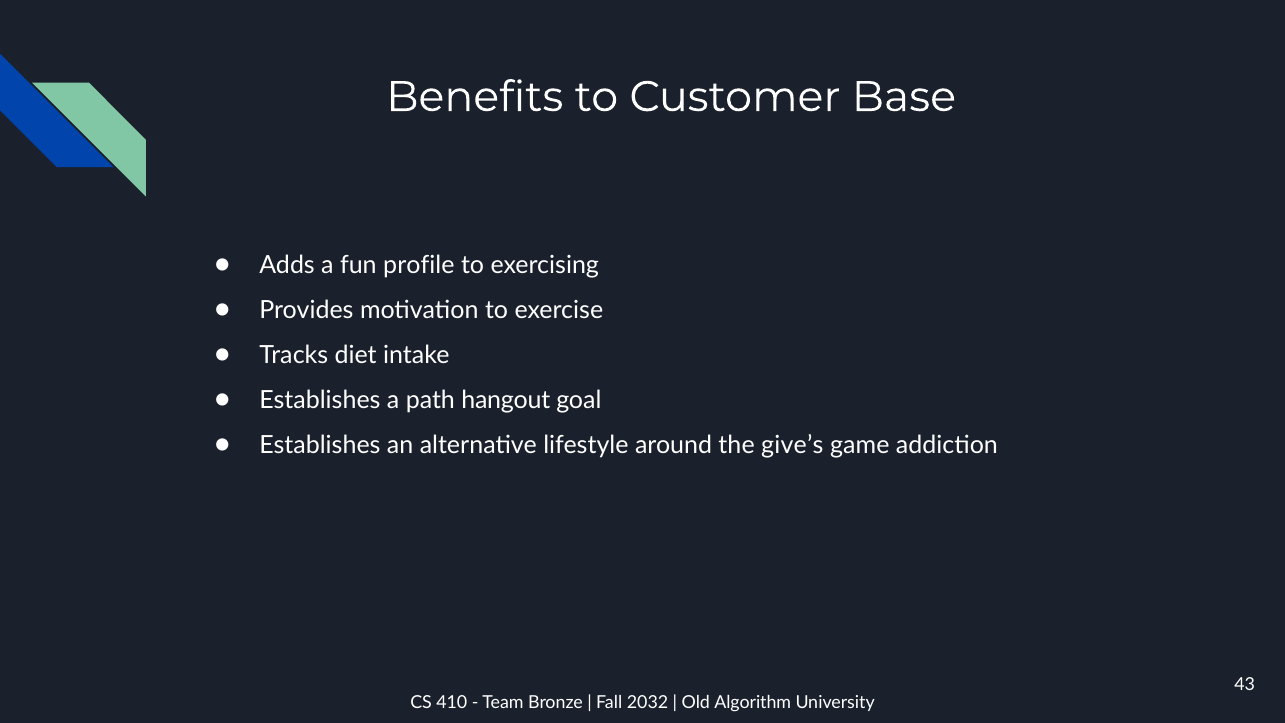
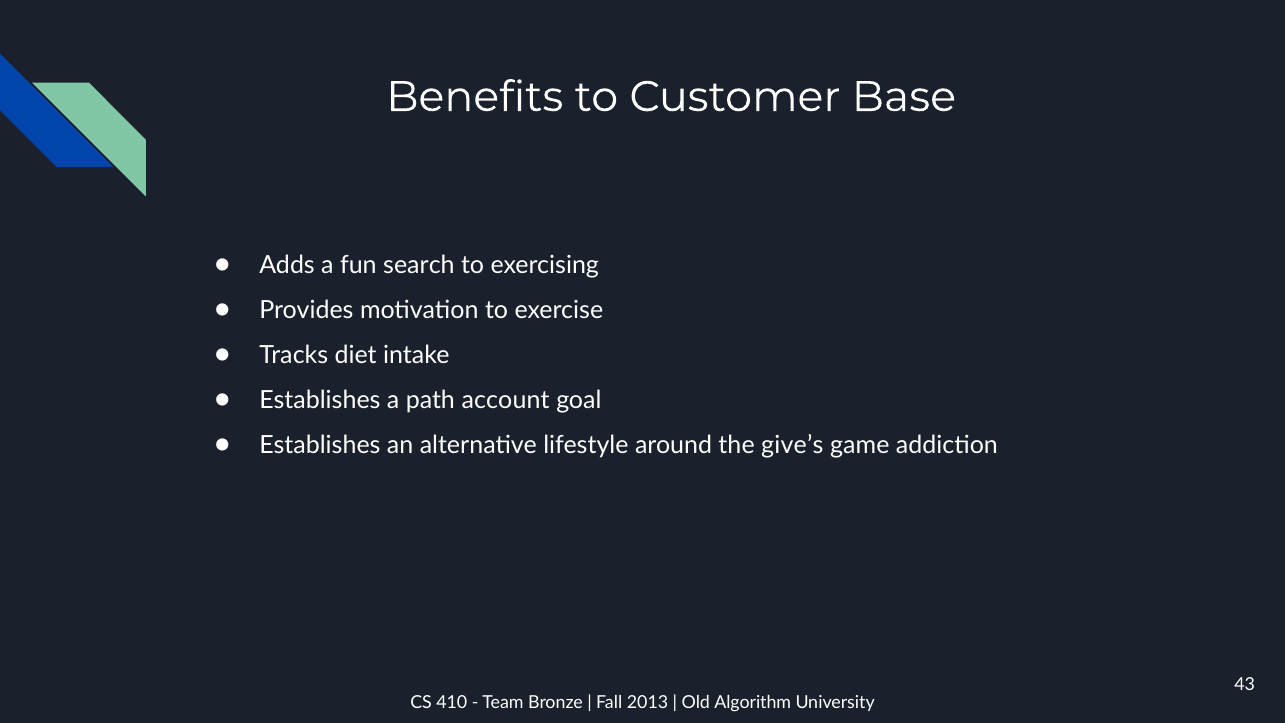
profile: profile -> search (419, 265)
hangout: hangout -> account (506, 400)
2032: 2032 -> 2013 (648, 702)
